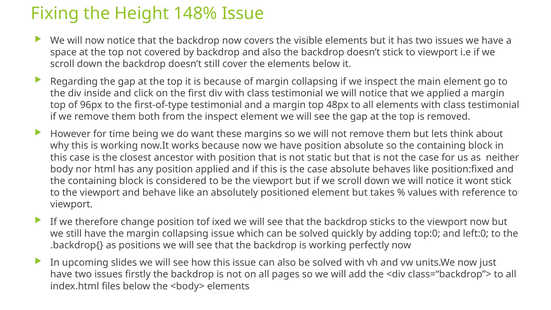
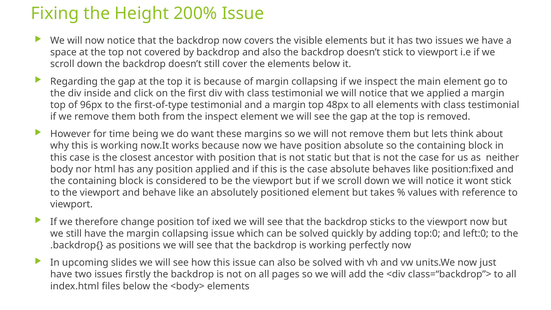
148%: 148% -> 200% (195, 14)
